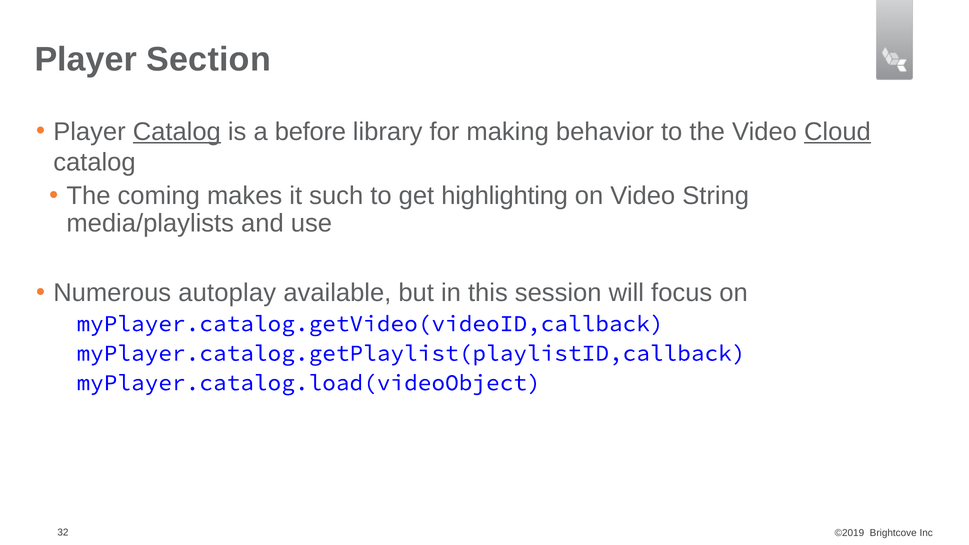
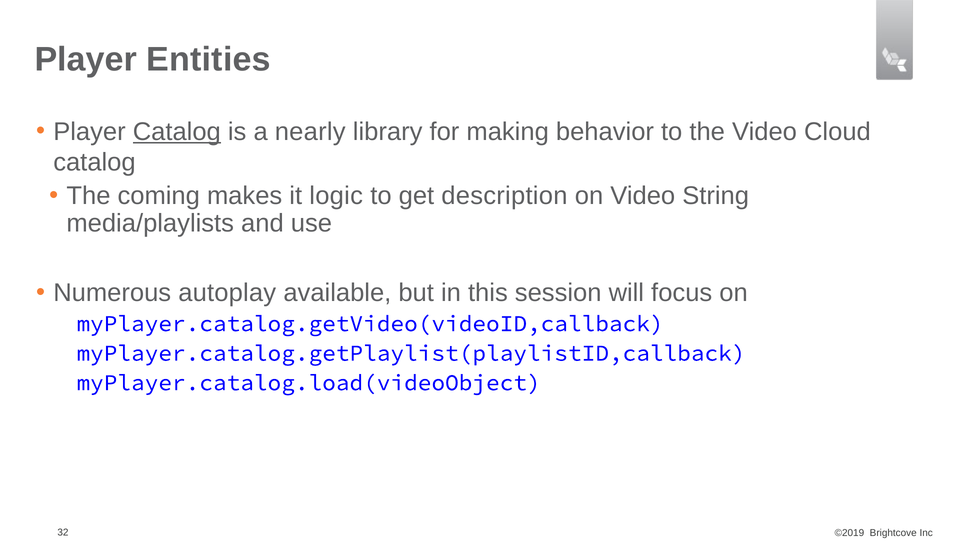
Section: Section -> Entities (209, 60)
before: before -> nearly (310, 132)
Cloud underline: present -> none (837, 132)
such: such -> logic (336, 196)
highlighting: highlighting -> description (504, 196)
